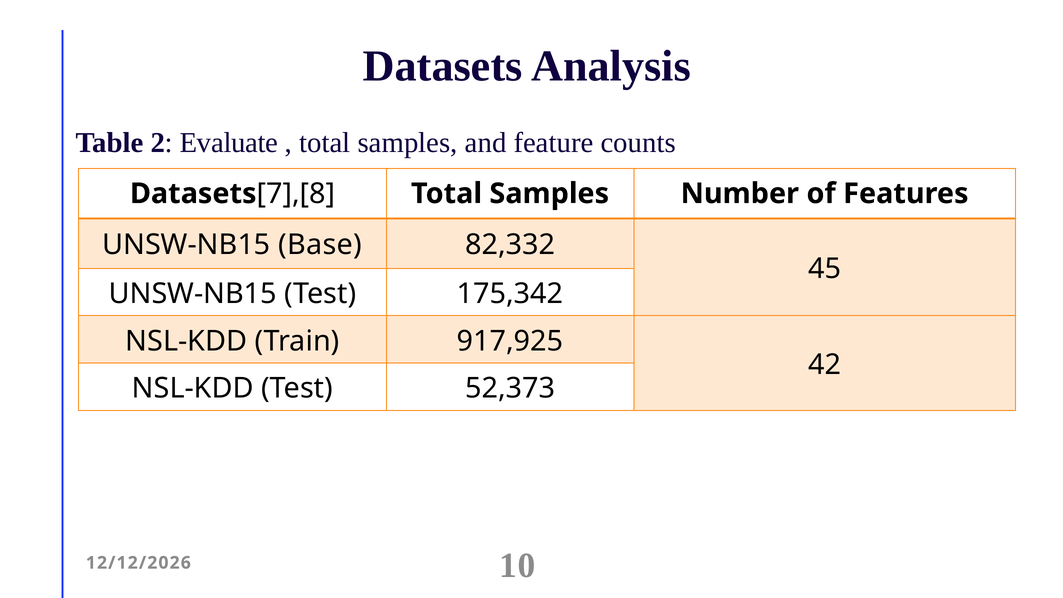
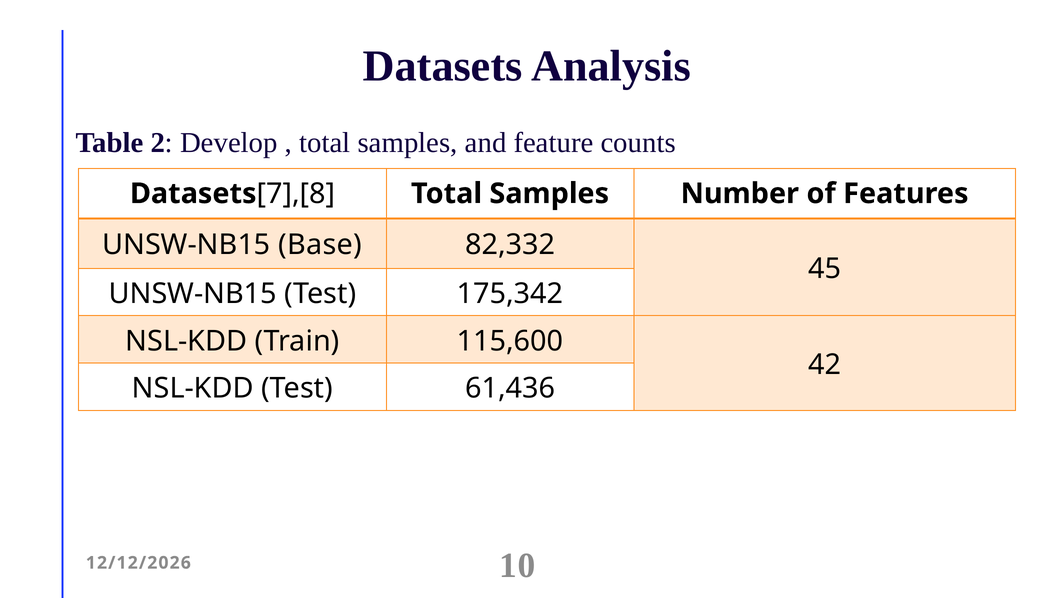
Evaluate: Evaluate -> Develop (229, 143)
917,925: 917,925 -> 115,600 (510, 341)
52,373: 52,373 -> 61,436 (510, 388)
